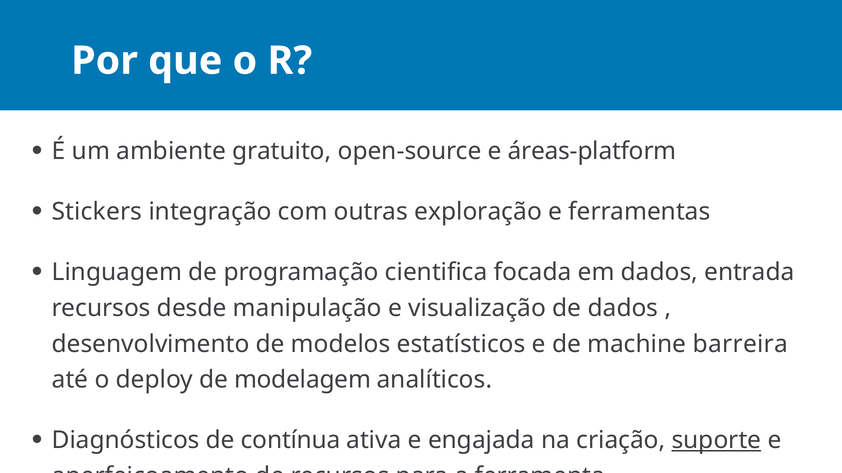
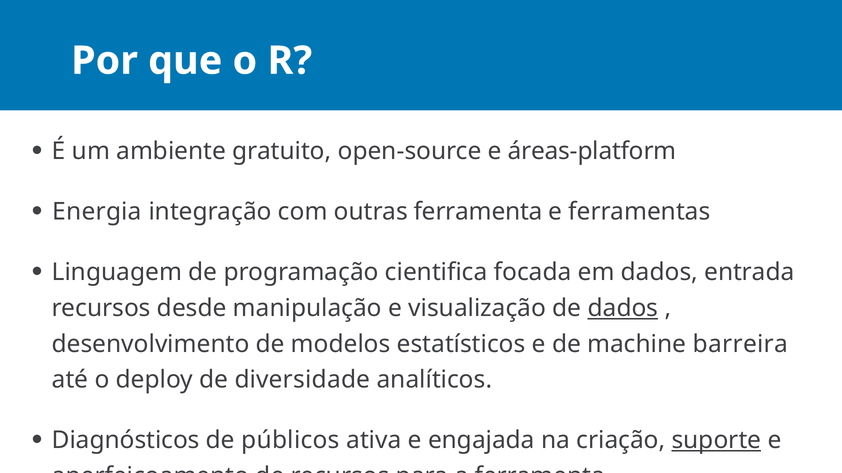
Stickers: Stickers -> Energia (97, 212)
outras exploração: exploração -> ferramenta (478, 212)
dados underline: none -> present (623, 308)
modelagem: modelagem -> diversidade (302, 380)
contínua: contínua -> públicos (290, 441)
